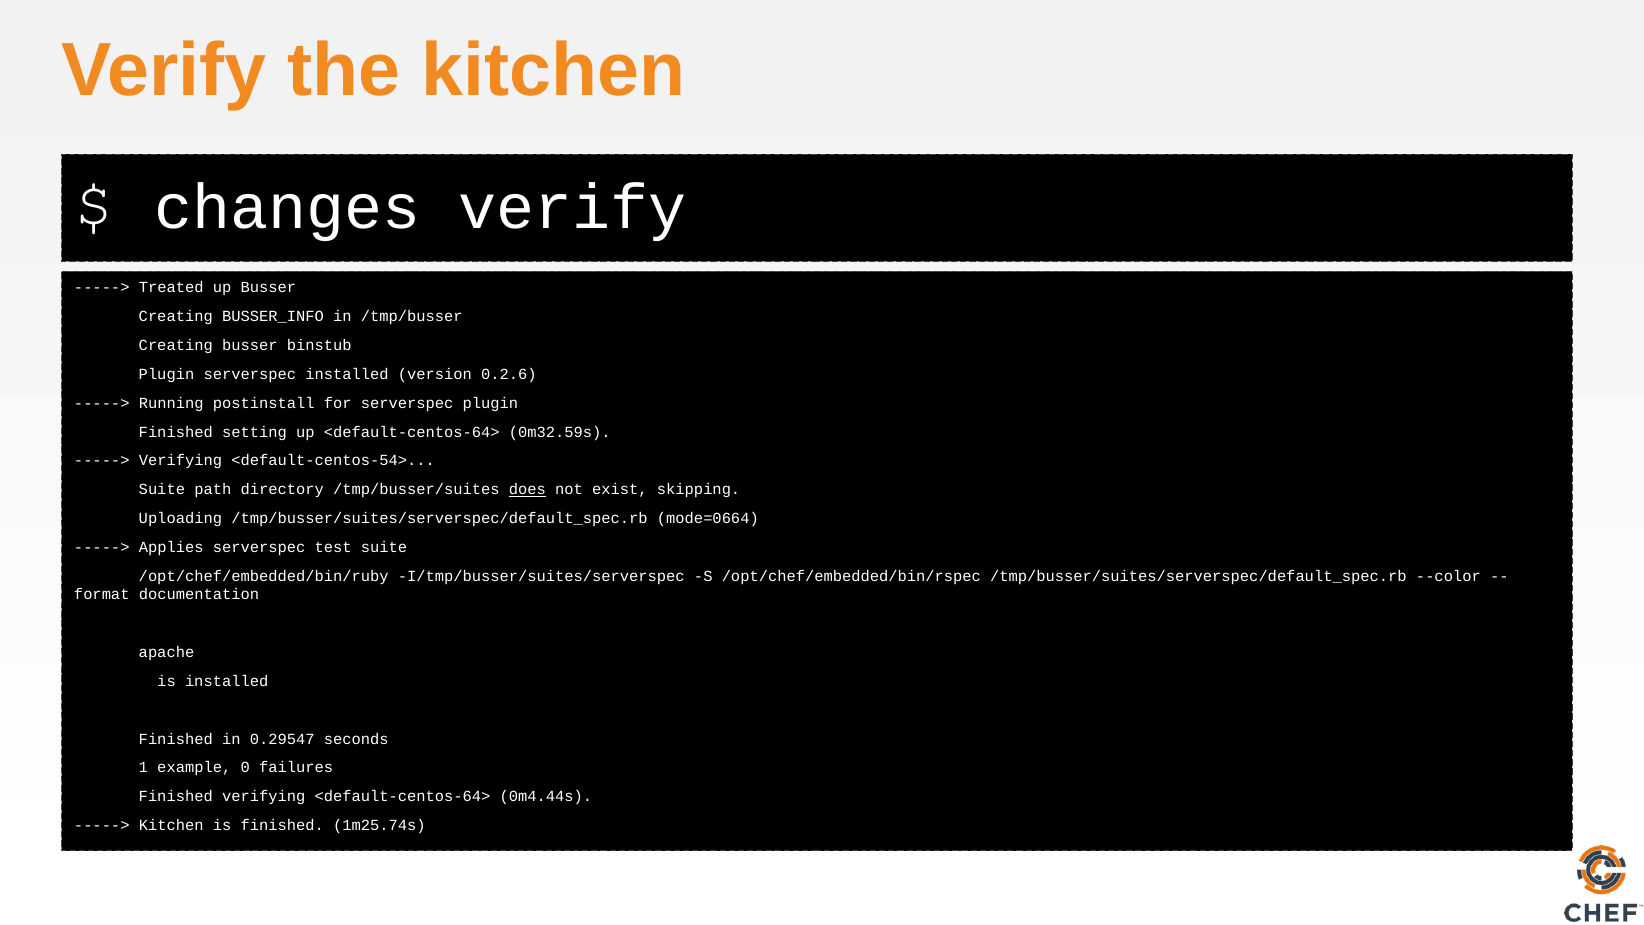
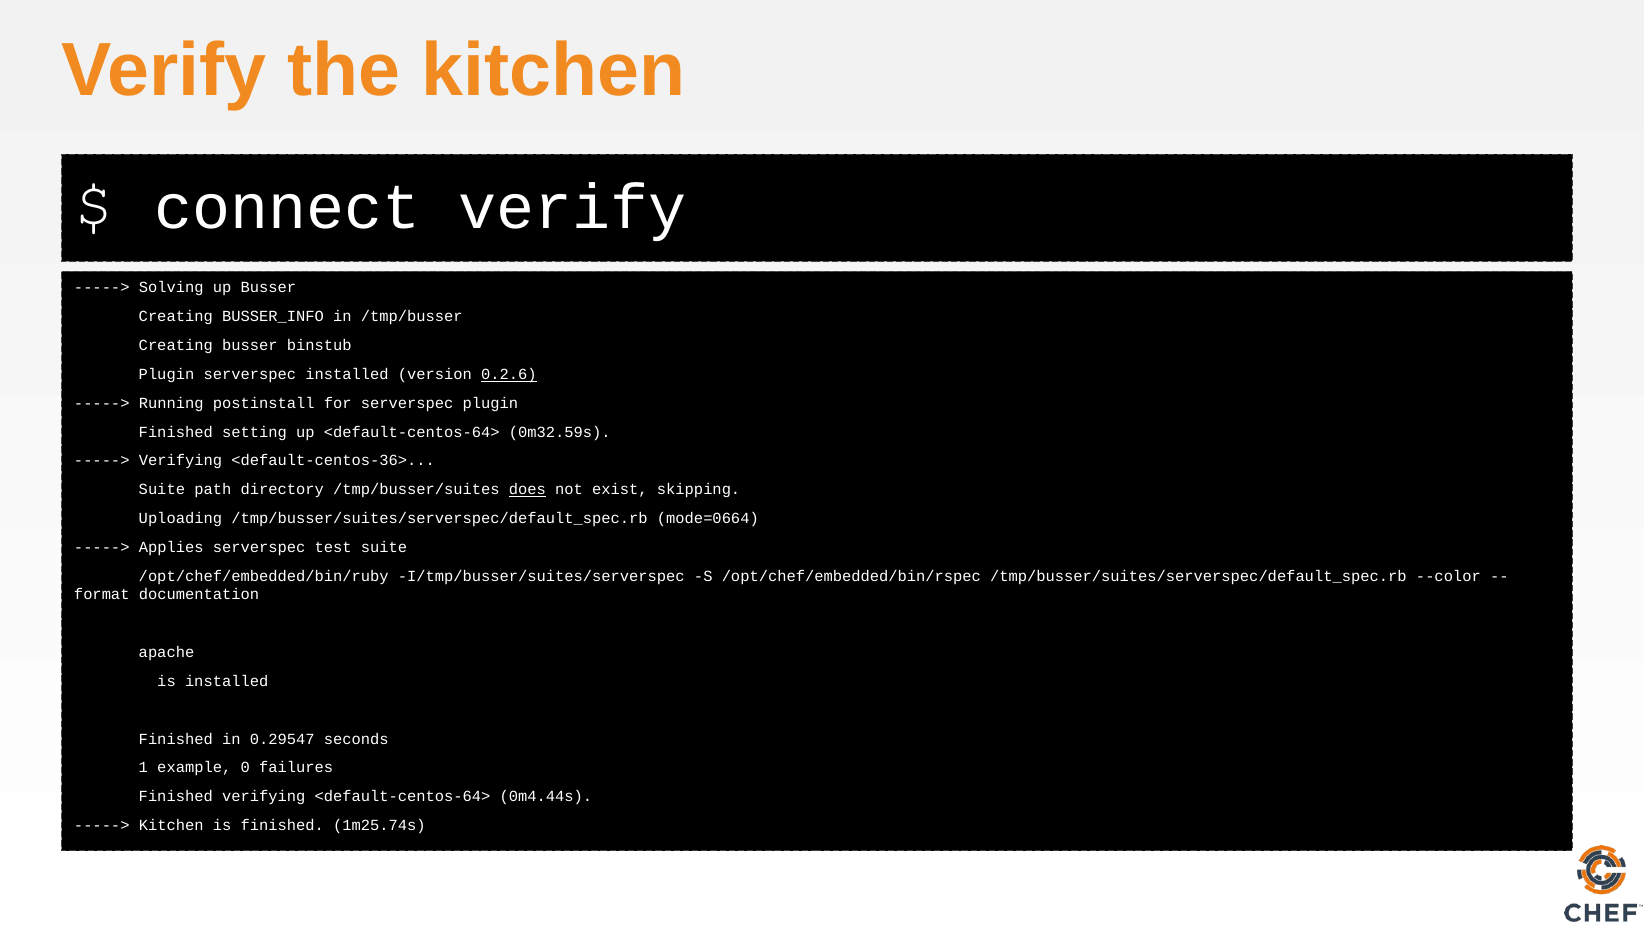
changes: changes -> connect (287, 208)
Treated: Treated -> Solving (171, 288)
0.2.6 underline: none -> present (509, 374)
<default-centos-54>: <default-centos-54> -> <default-centos-36> (333, 461)
